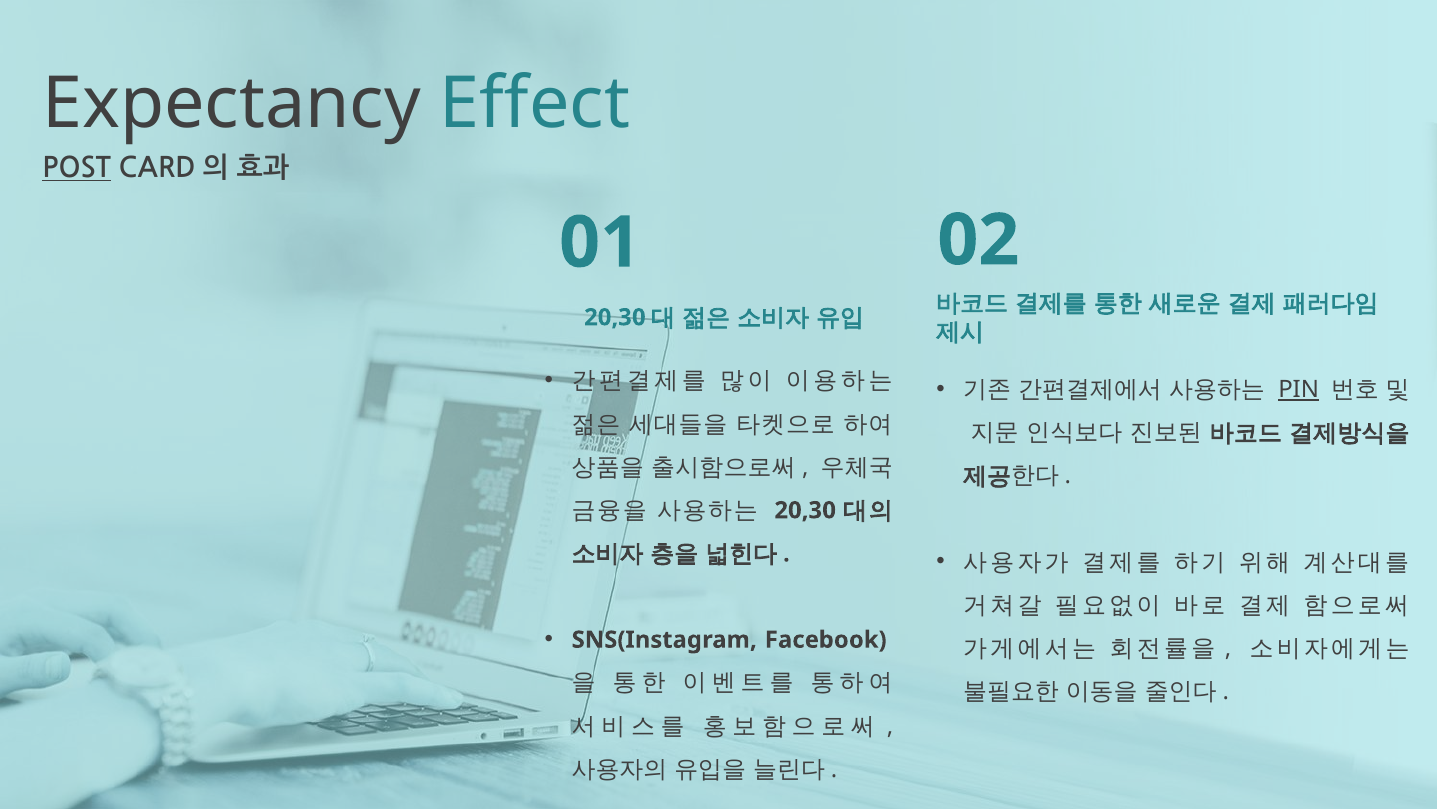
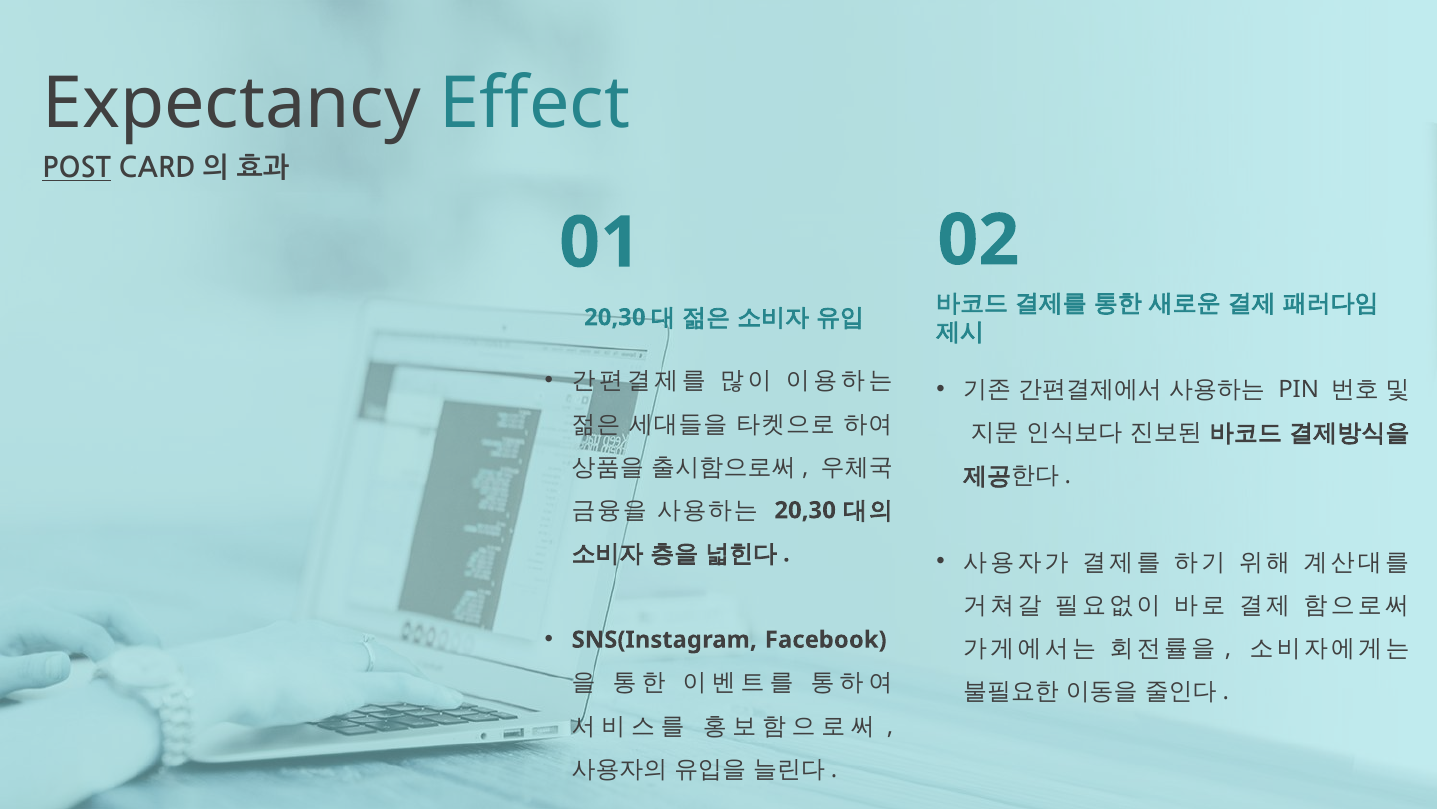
PIN underline: present -> none (1299, 389)
